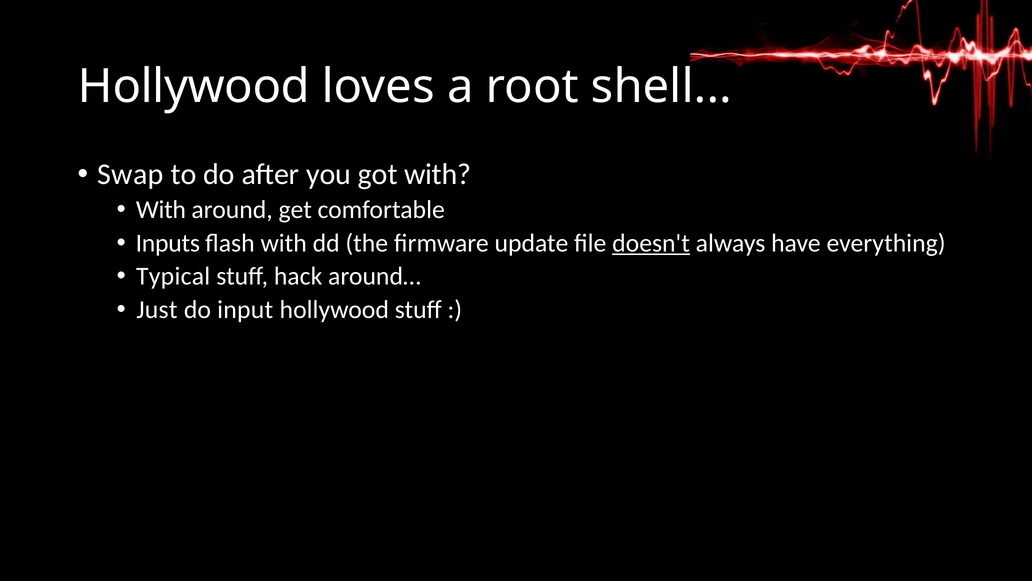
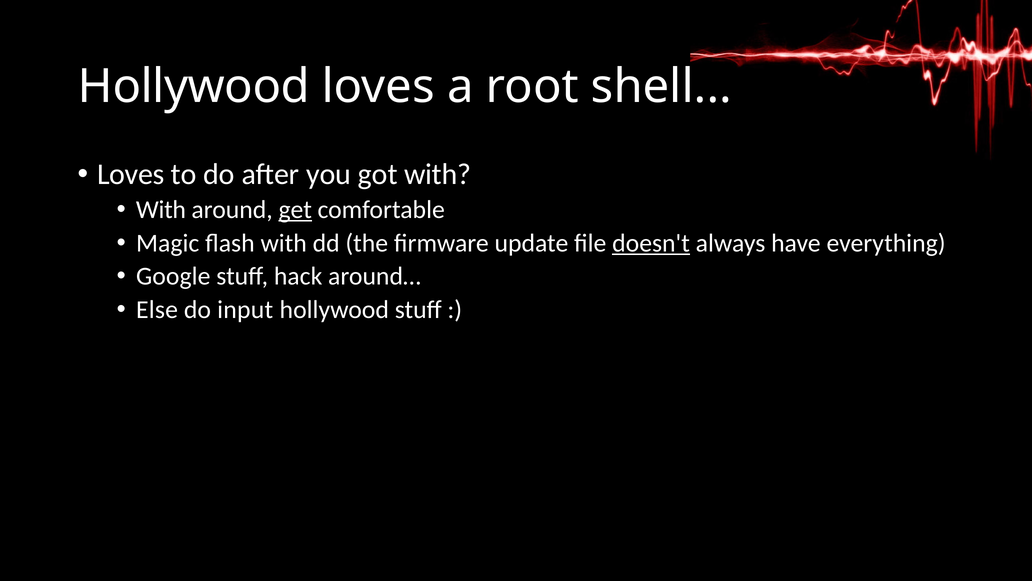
Swap: Swap -> Loves (131, 174)
get underline: none -> present (295, 210)
Inputs: Inputs -> Magic (168, 243)
Typical: Typical -> Google (173, 276)
Just: Just -> Else (157, 309)
